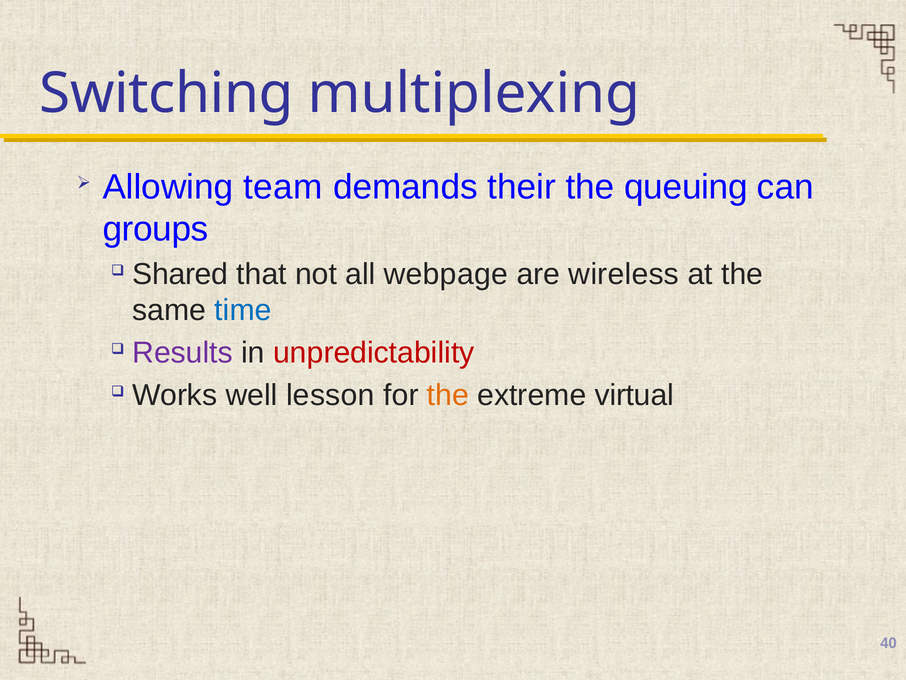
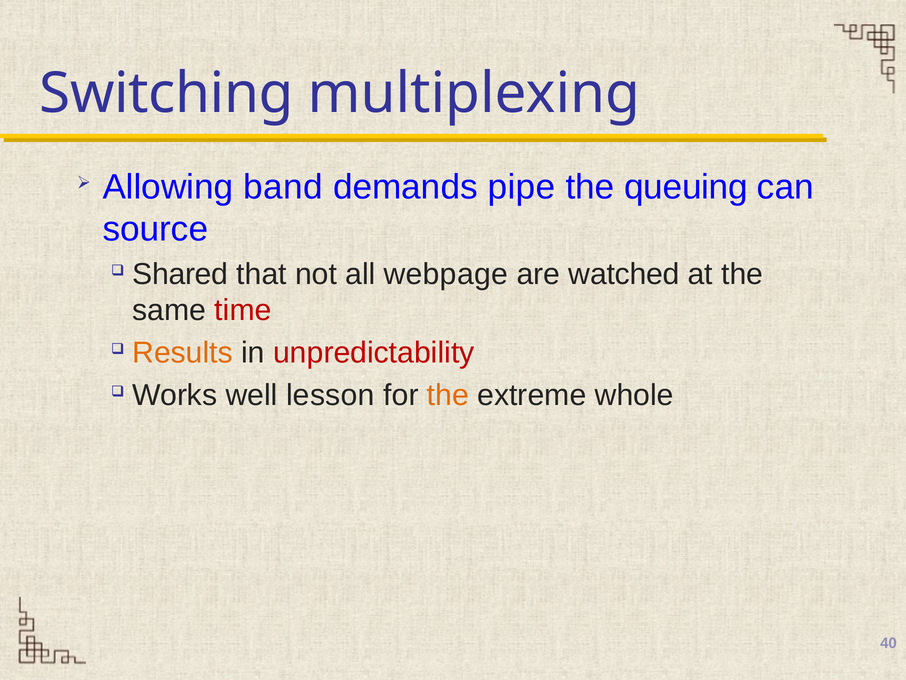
team: team -> band (283, 187)
their: their -> pipe (522, 187)
groups: groups -> source (155, 229)
wireless: wireless -> watched (624, 274)
time colour: blue -> red (243, 310)
Results colour: purple -> orange (183, 353)
virtual: virtual -> whole (634, 395)
